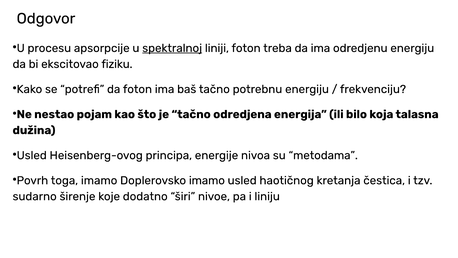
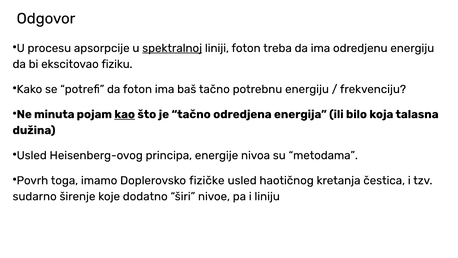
nestao: nestao -> minuta (54, 114)
kao underline: none -> present (125, 114)
Doplerovsko imamo: imamo -> fizičke (207, 180)
